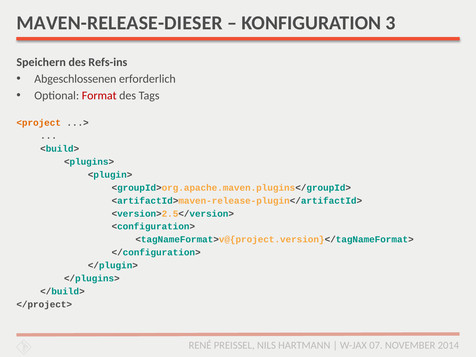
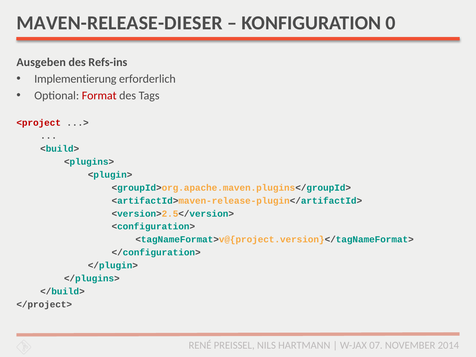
3: 3 -> 0 (391, 23)
Speichern: Speichern -> Ausgeben (41, 62)
Abgeschlossenen: Abgeschlossenen -> Implementierung (75, 79)
<project colour: orange -> red (39, 123)
